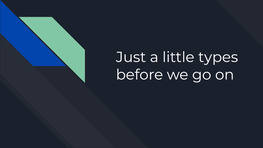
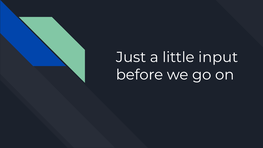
types: types -> input (218, 57)
